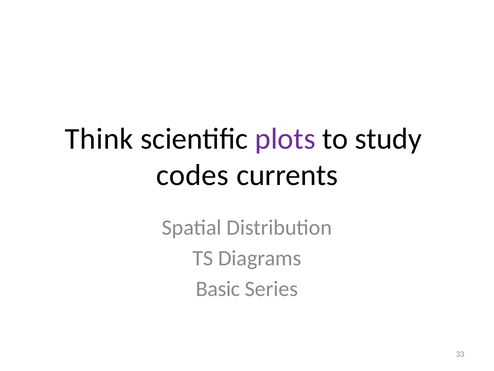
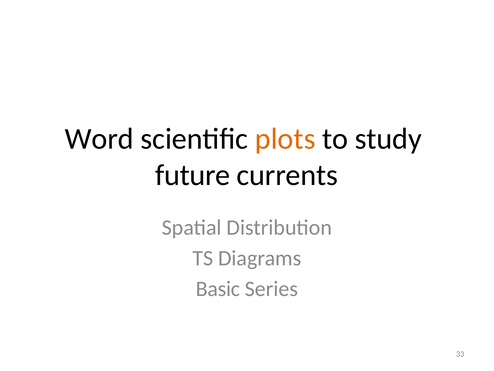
Think: Think -> Word (99, 139)
plots colour: purple -> orange (285, 139)
codes: codes -> future (193, 175)
